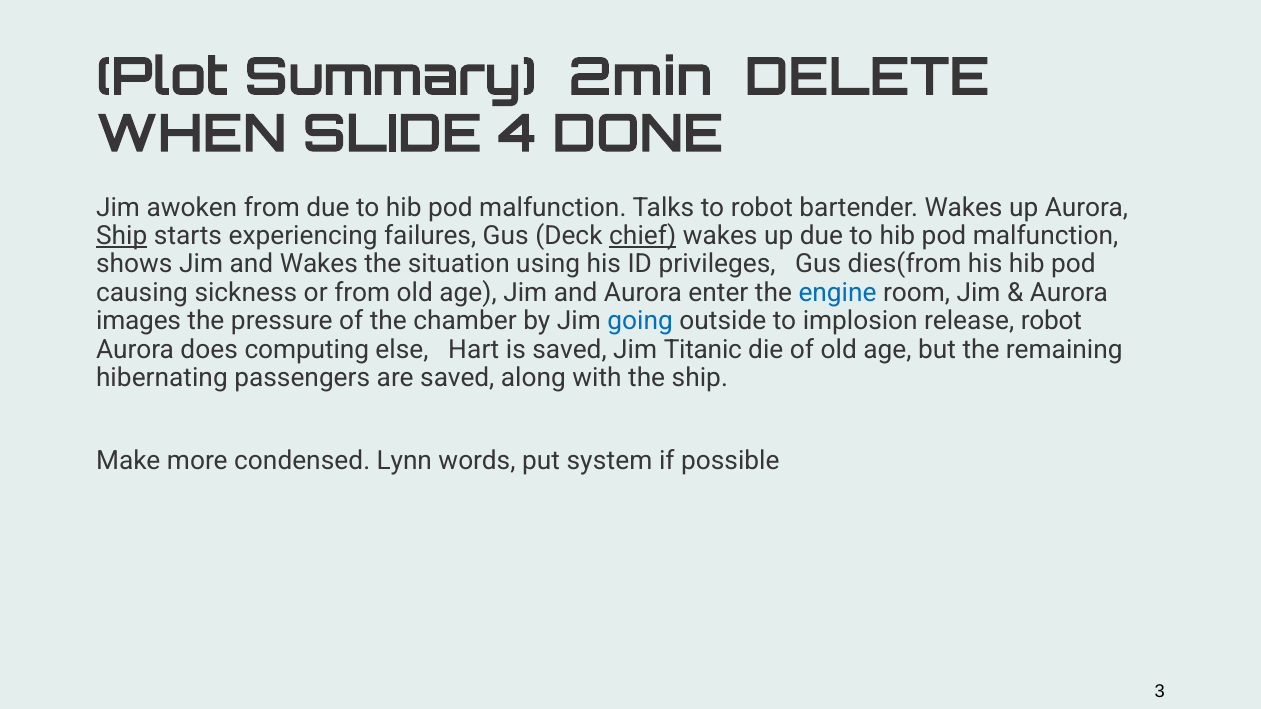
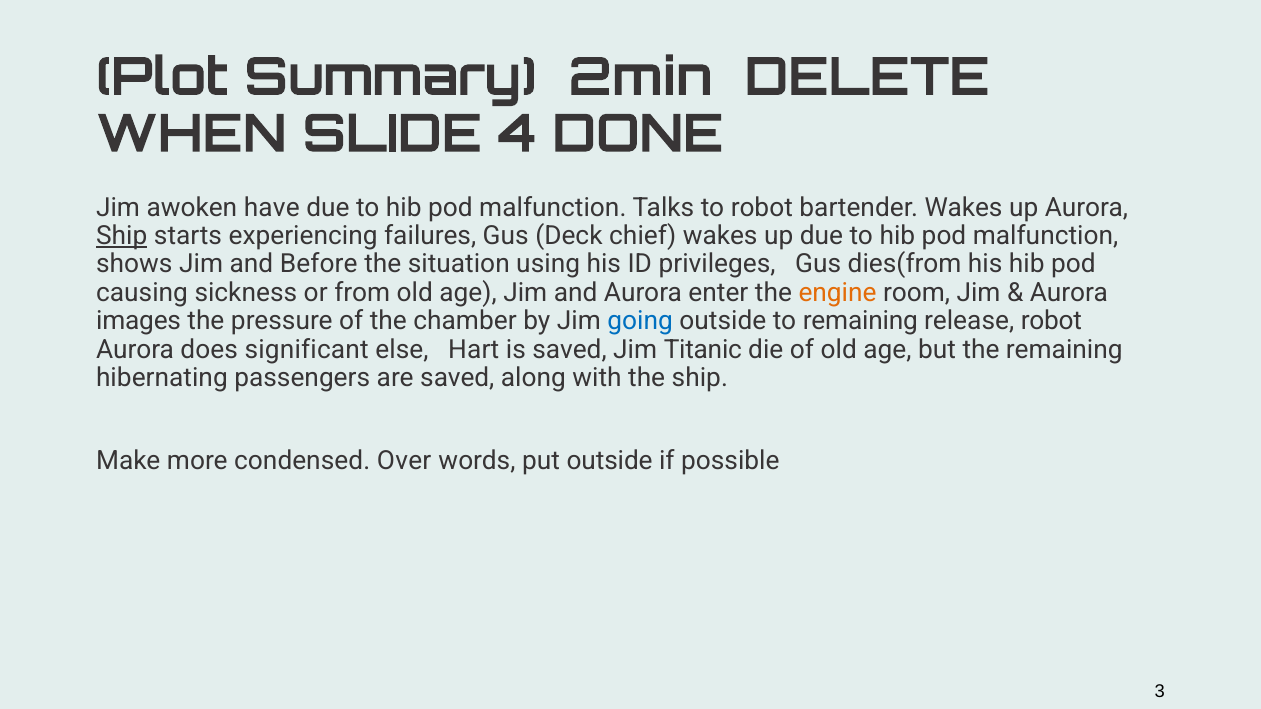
awoken from: from -> have (272, 208)
chief underline: present -> none (643, 236)
and Wakes: Wakes -> Before (319, 264)
engine colour: blue -> orange (838, 293)
to implosion: implosion -> remaining (860, 321)
computing: computing -> significant (307, 350)
Lynn: Lynn -> Over (404, 461)
put system: system -> outside (610, 461)
